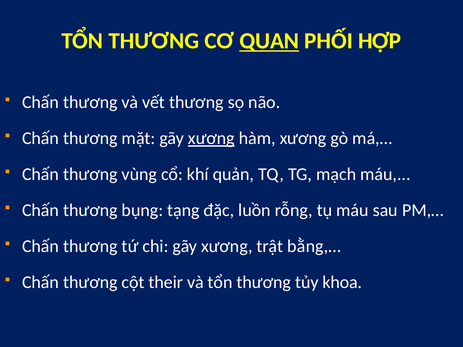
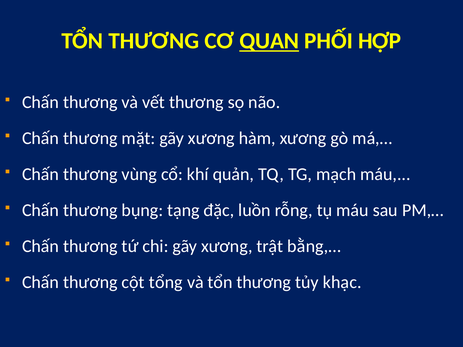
xương underline: present -> none (211, 138)
their: their -> tổng (166, 283)
khoa: khoa -> khạc (342, 283)
